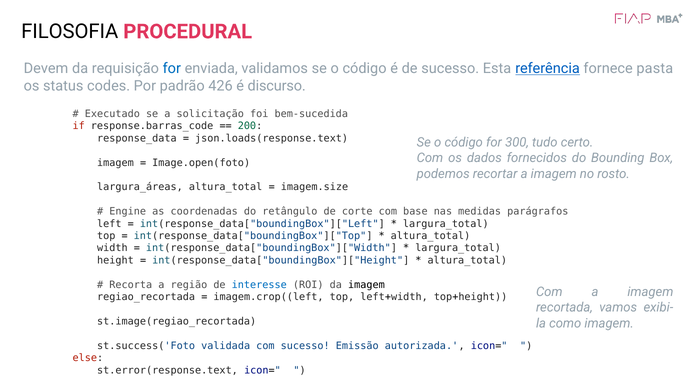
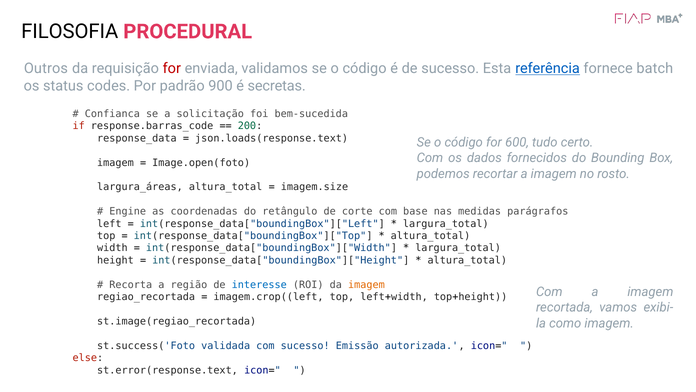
Devem: Devem -> Outros (46, 68)
for colour: blue -> red (172, 68)
pasta: pasta -> batch (655, 68)
426: 426 -> 900 (221, 86)
discurso: discurso -> secretas (277, 86)
Executado: Executado -> Confianca (112, 114)
300: 300 -> 600 (517, 142)
imagem colour: black -> orange (366, 284)
